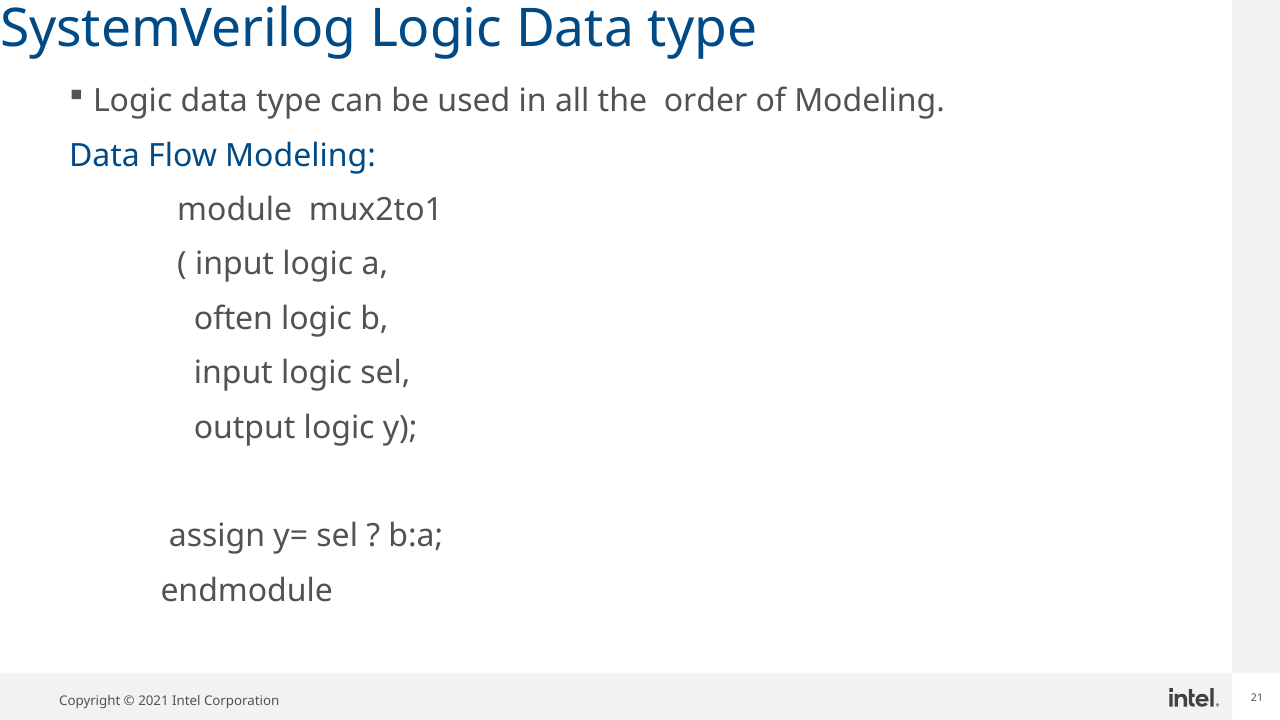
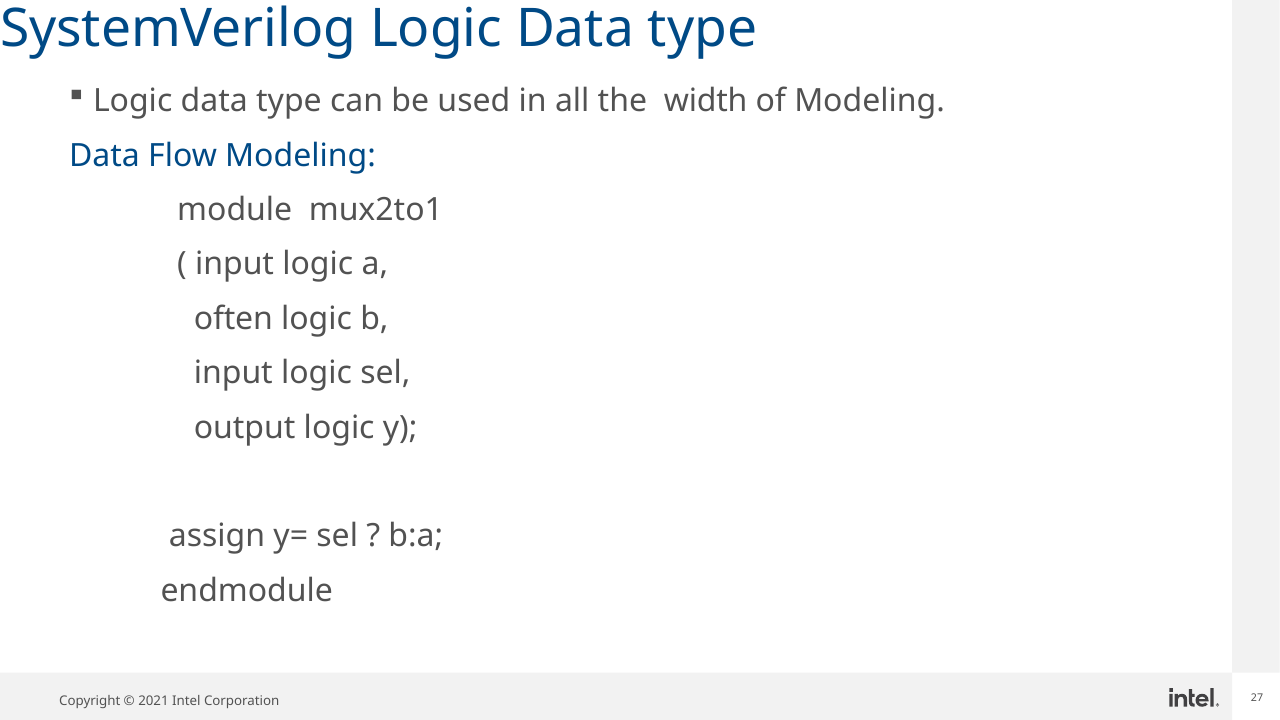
order: order -> width (706, 101)
21: 21 -> 27 (1257, 698)
